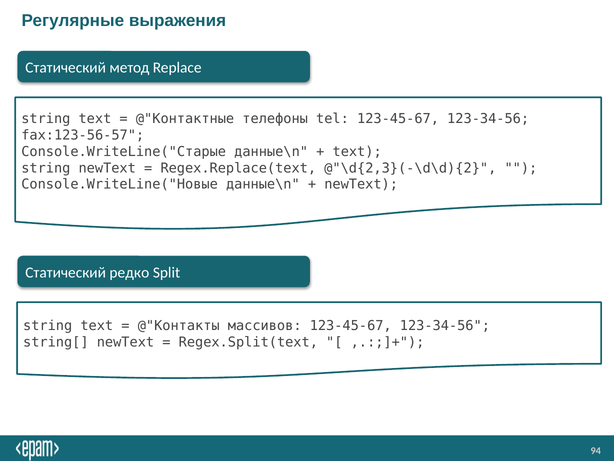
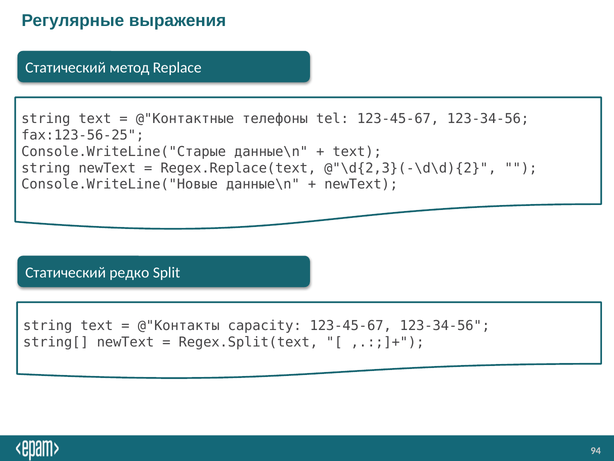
fax:123-56-57: fax:123-56-57 -> fax:123-56-25 (83, 135)
массивов: массивов -> capacity (265, 325)
